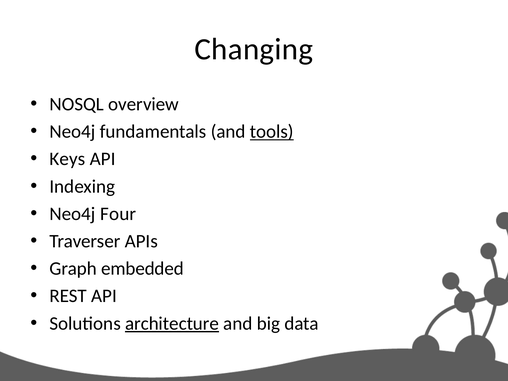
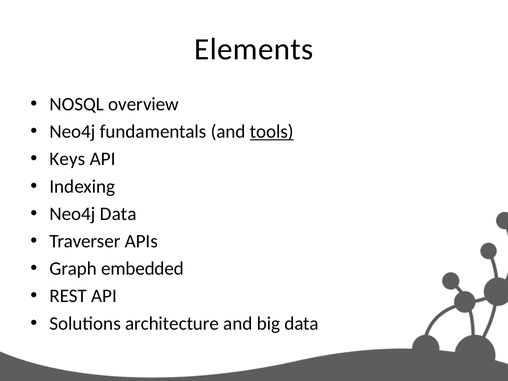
Changing: Changing -> Elements (254, 49)
Neo4j Four: Four -> Data (118, 214)
architecture underline: present -> none (172, 323)
